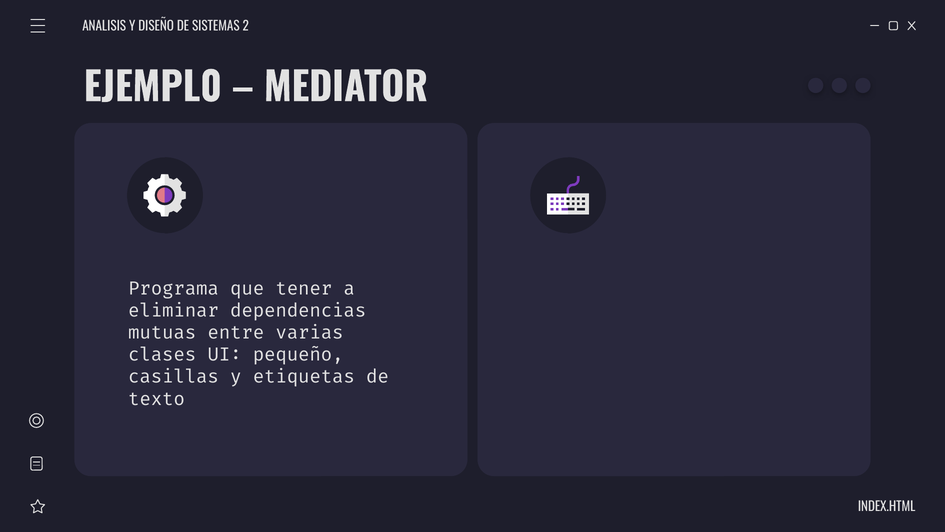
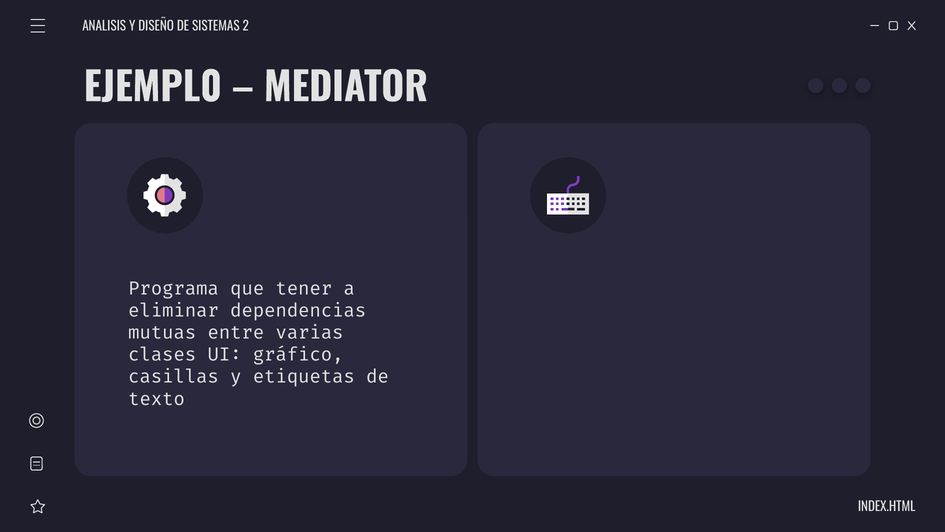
pequeño: pequeño -> gráfico (298, 355)
